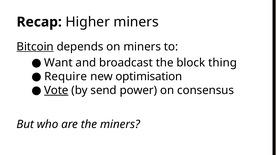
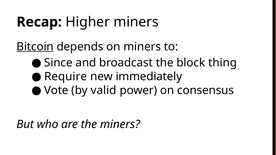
Want: Want -> Since (58, 63)
optimisation: optimisation -> immediately (149, 77)
Vote underline: present -> none (56, 90)
send: send -> valid (104, 90)
